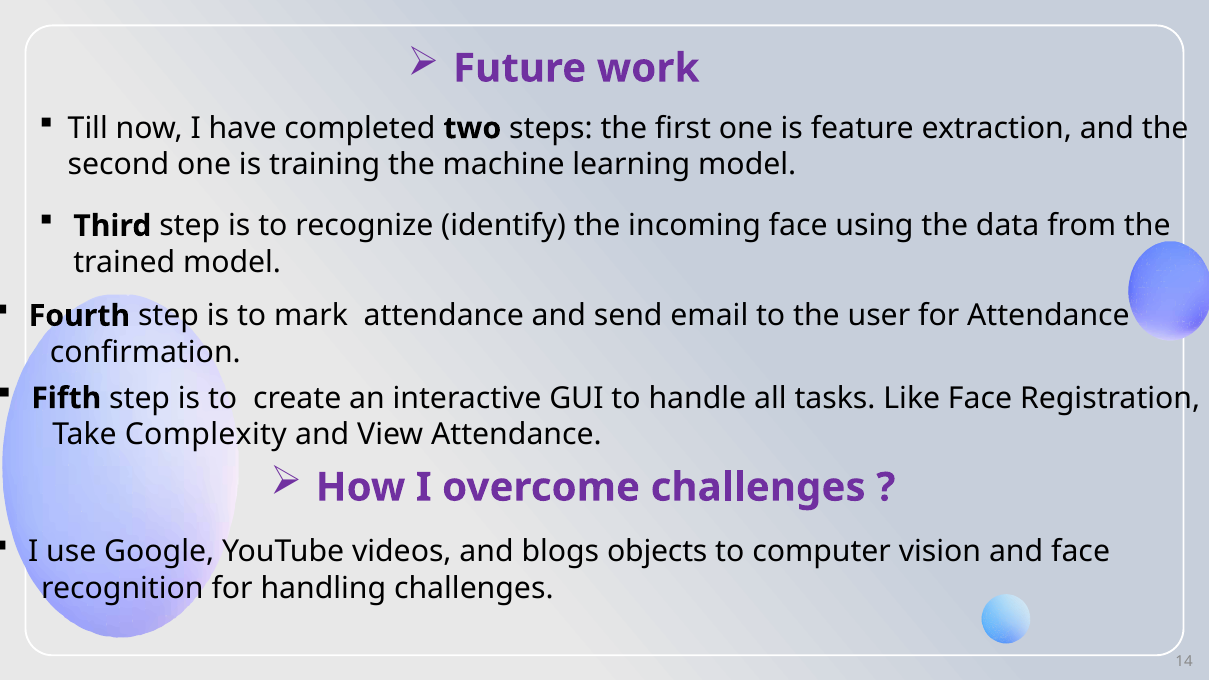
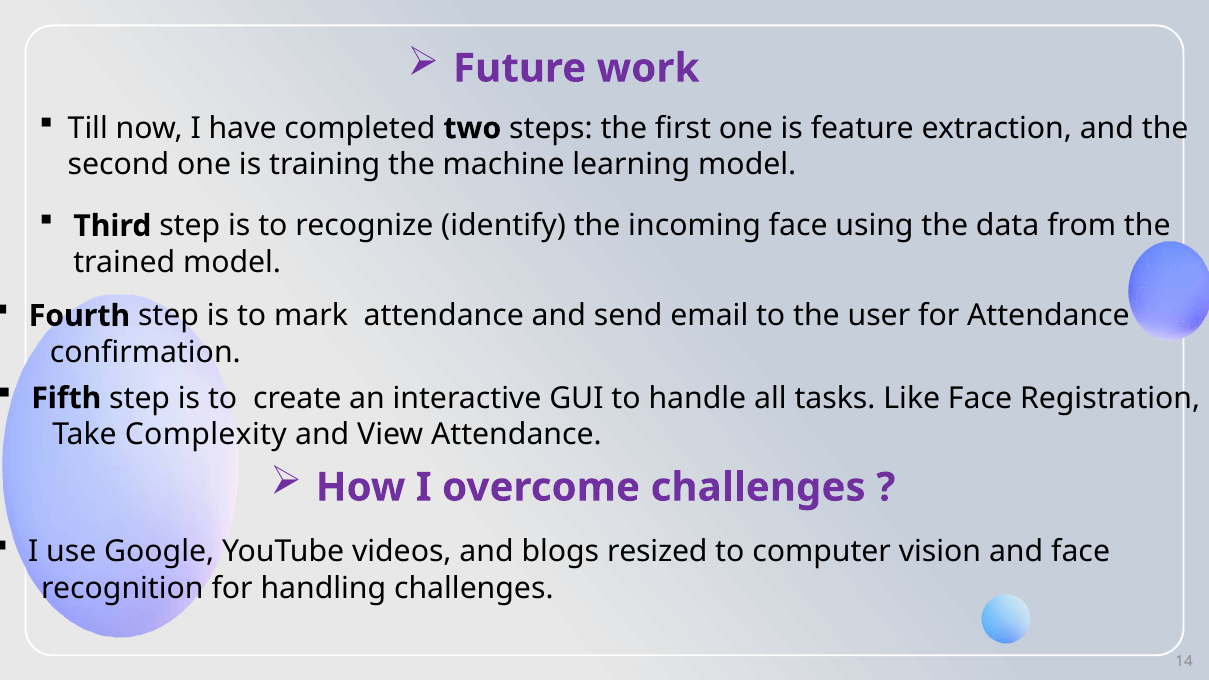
objects: objects -> resized (657, 552)
